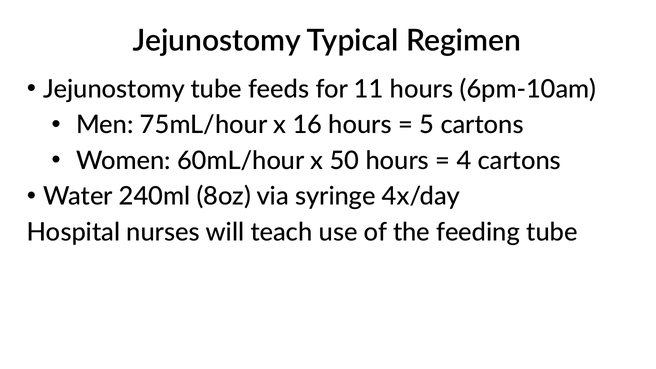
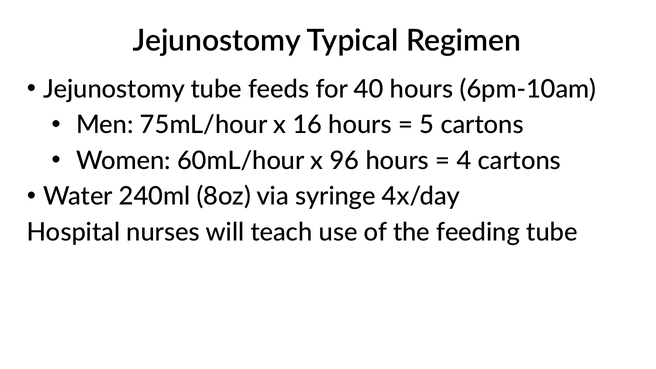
11: 11 -> 40 (369, 89)
50: 50 -> 96 (344, 161)
